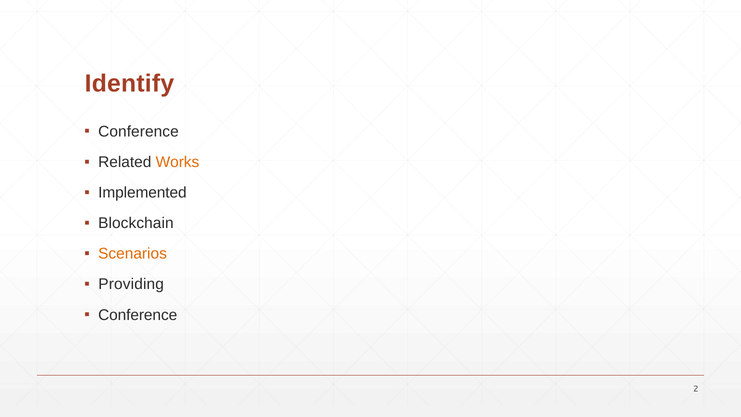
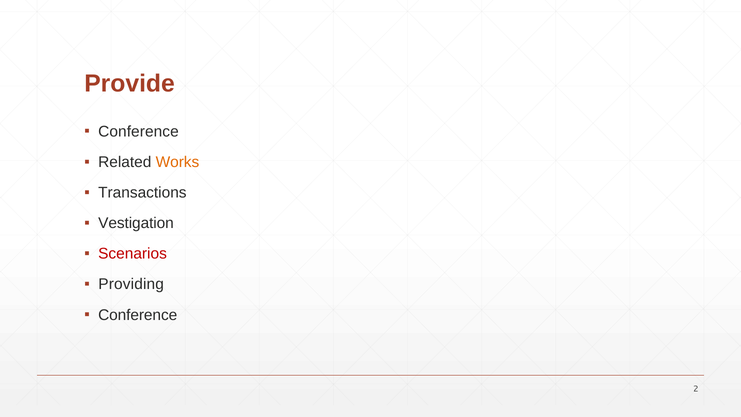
Identify: Identify -> Provide (130, 84)
Implemented: Implemented -> Transactions (142, 193)
Blockchain: Blockchain -> Vestigation (136, 223)
Scenarios colour: orange -> red (133, 254)
